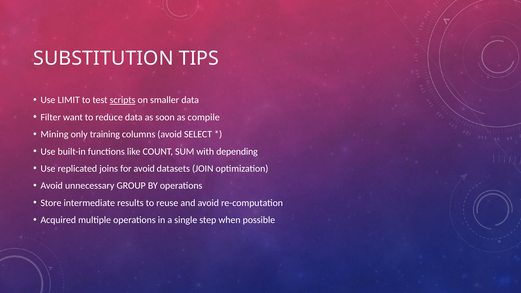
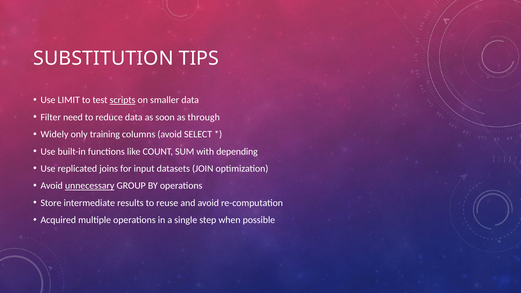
want: want -> need (73, 117)
compile: compile -> through (204, 117)
Mining: Mining -> Widely (54, 134)
for avoid: avoid -> input (144, 169)
unnecessary underline: none -> present (90, 186)
